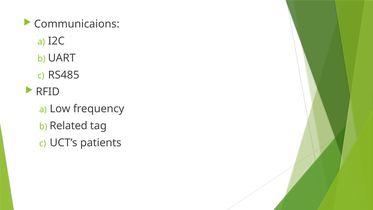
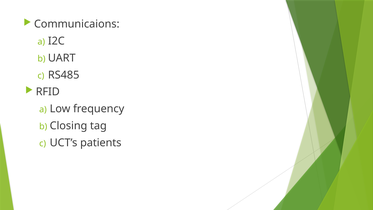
Related: Related -> Closing (69, 126)
